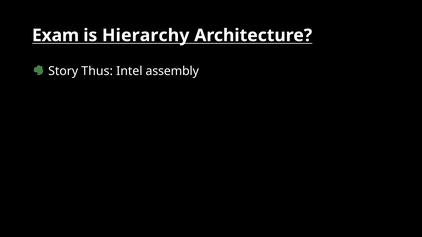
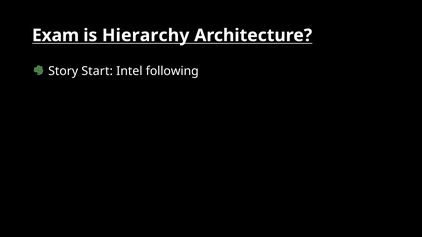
Thus: Thus -> Start (97, 71)
assembly: assembly -> following (172, 71)
